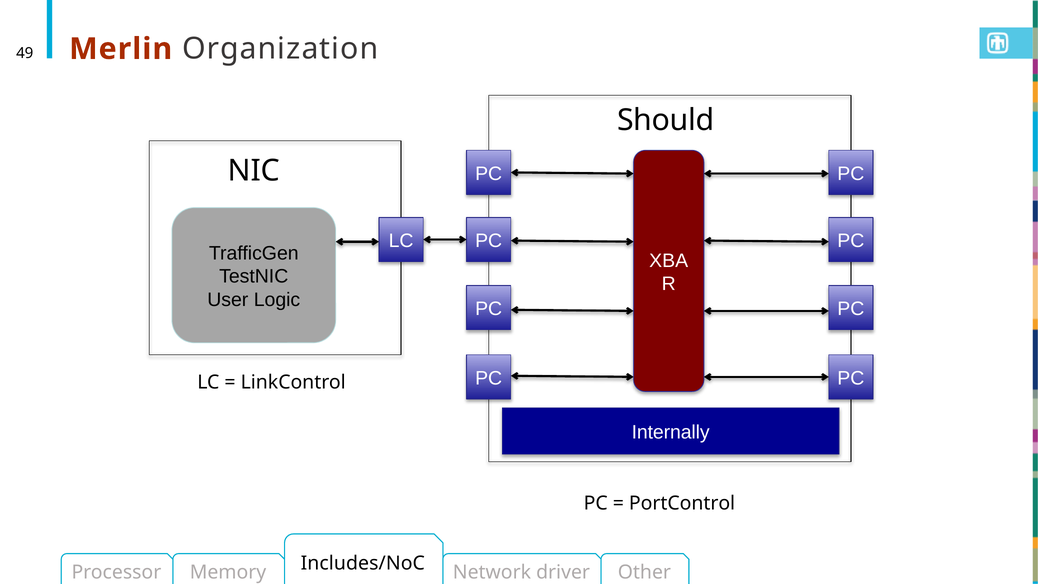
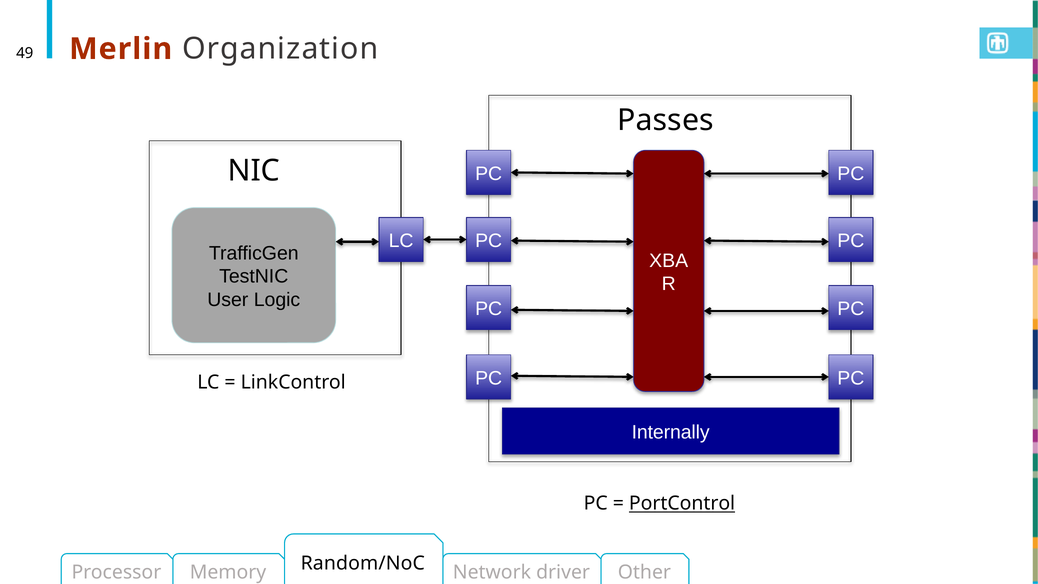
Should: Should -> Passes (666, 120)
PortControl underline: none -> present (682, 503)
Includes/NoC: Includes/NoC -> Random/NoC (363, 563)
